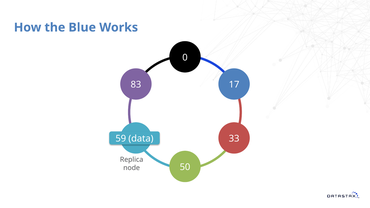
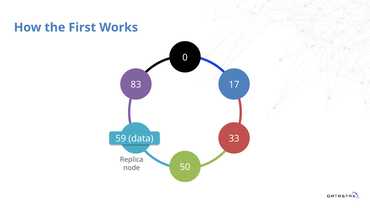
Blue: Blue -> First (82, 27)
